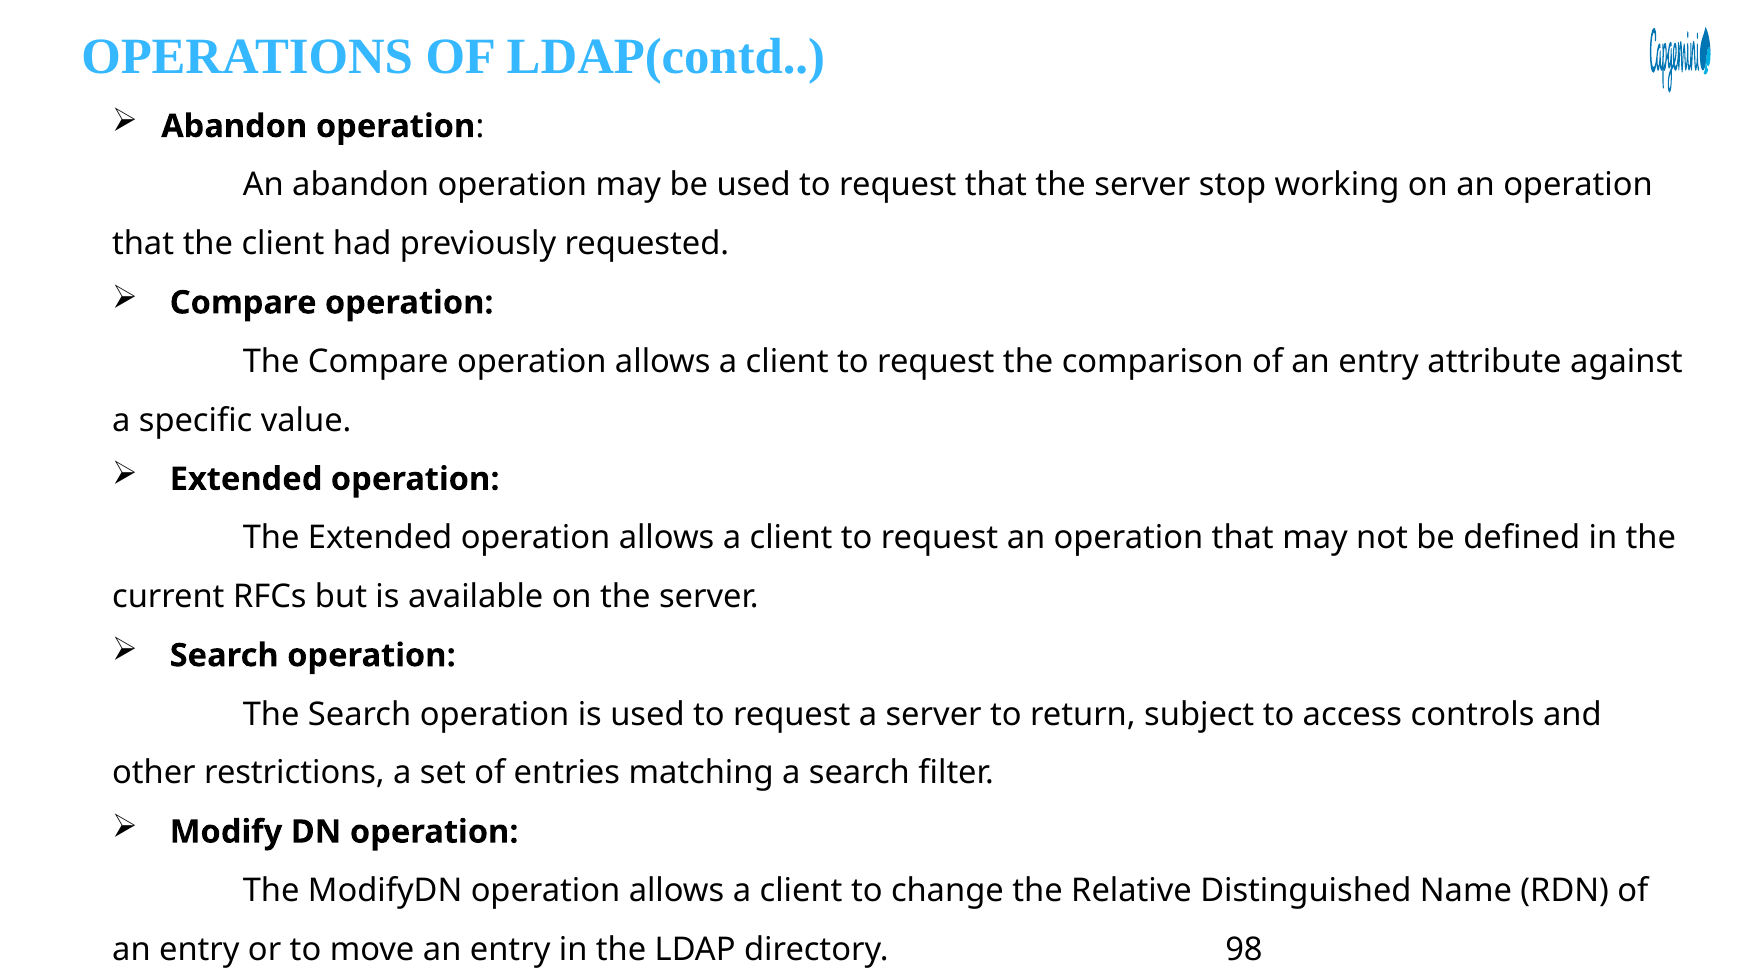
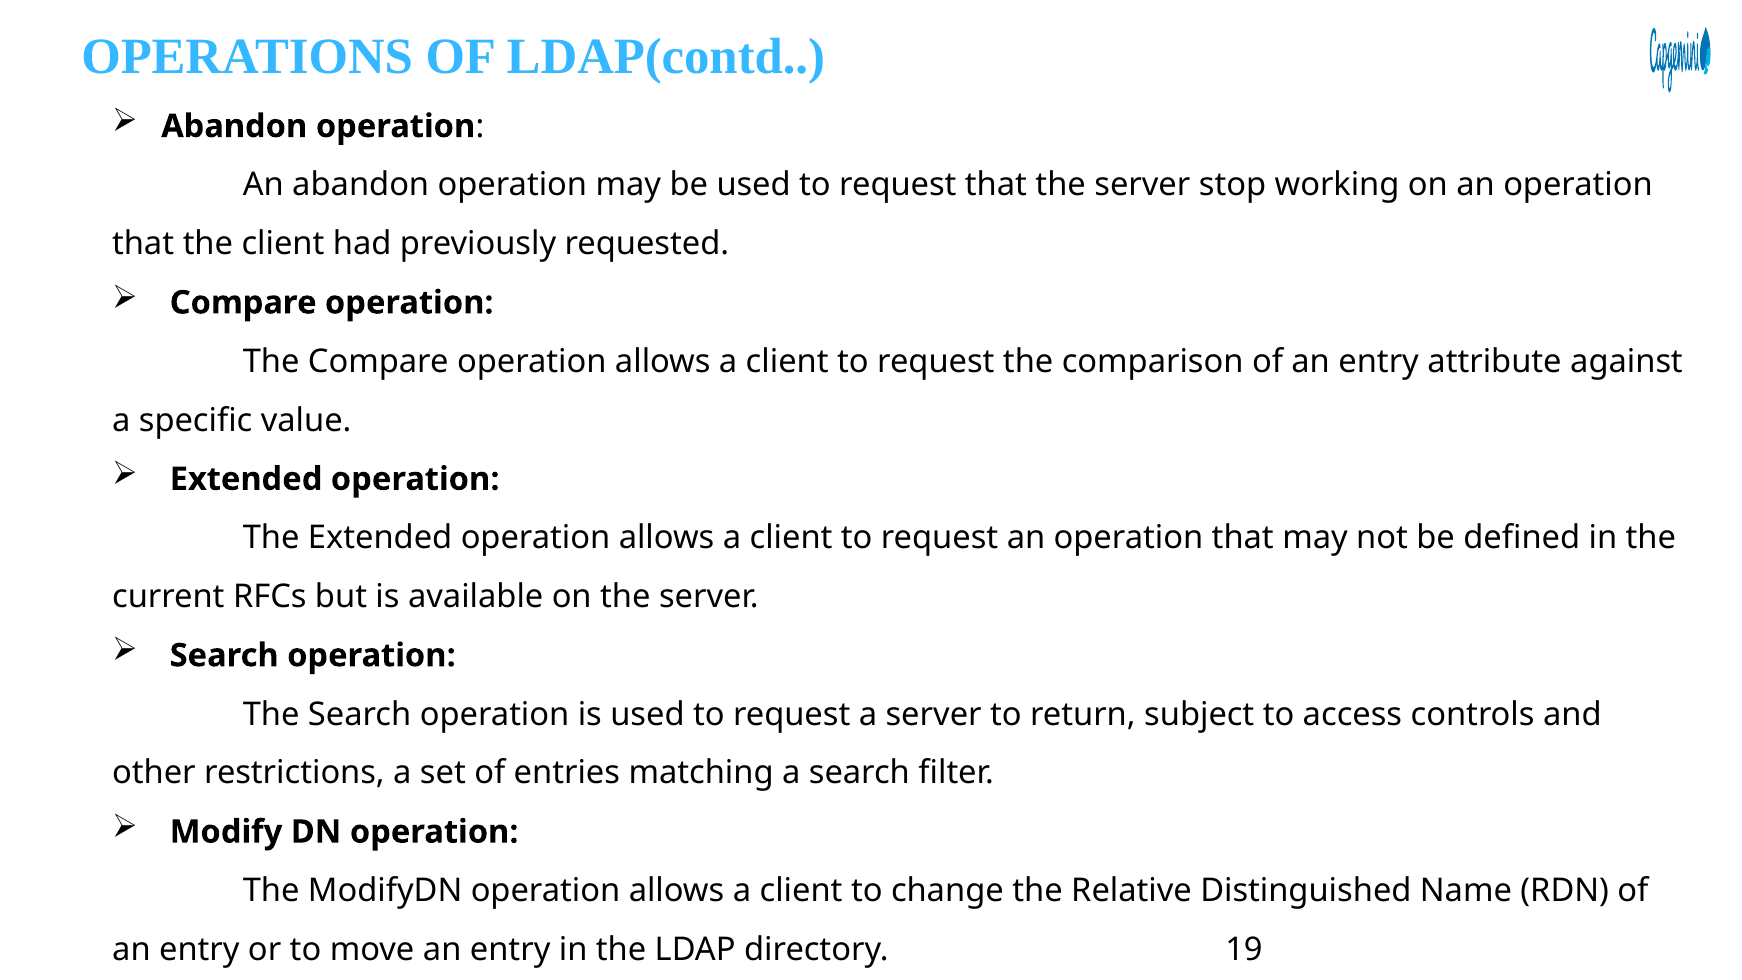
98: 98 -> 19 (1244, 949)
